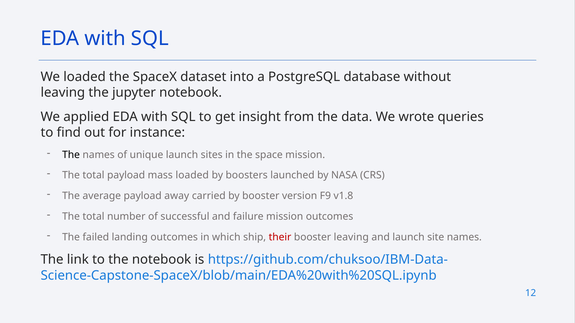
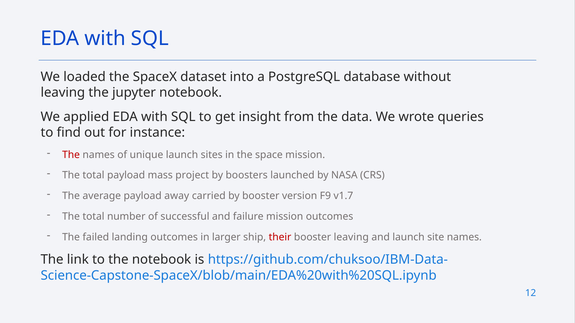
The colour: black -> red (71, 155)
mass loaded: loaded -> project (192, 175)
v1.8: v1.8 -> v1.7 (343, 196)
which: which -> larger (226, 237)
